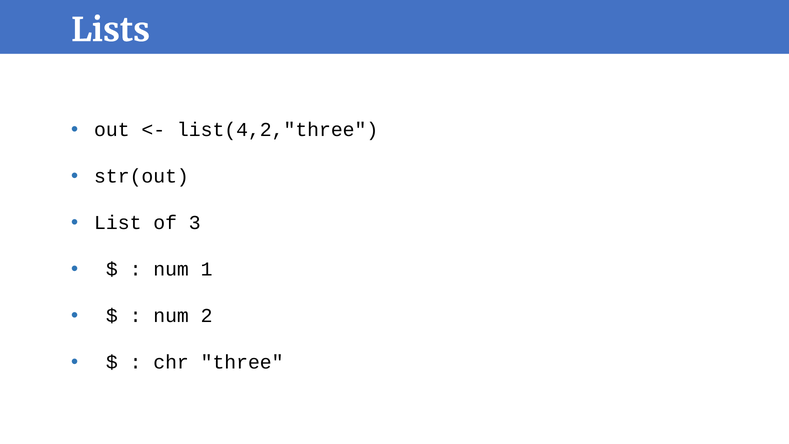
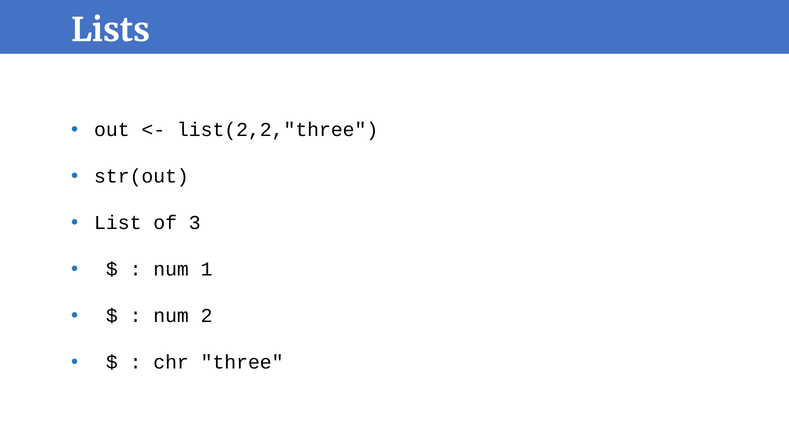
list(4,2,"three: list(4,2,"three -> list(2,2,"three (278, 130)
